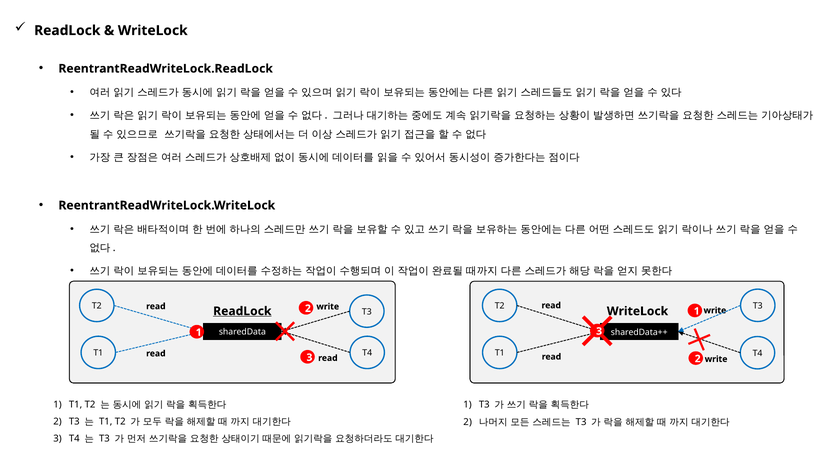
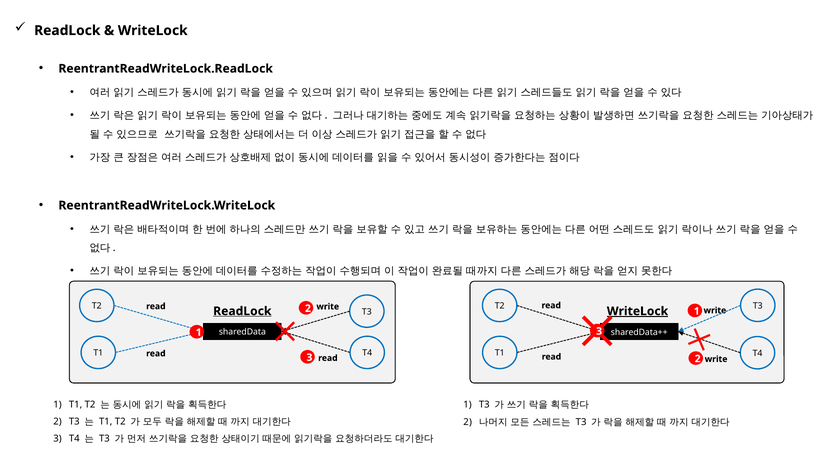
WriteLock underline: none -> present (638, 311)
